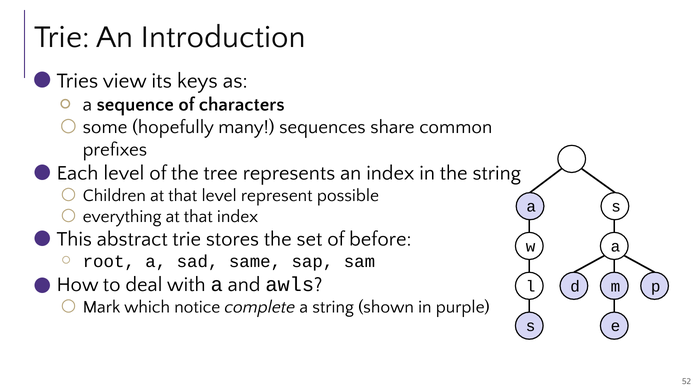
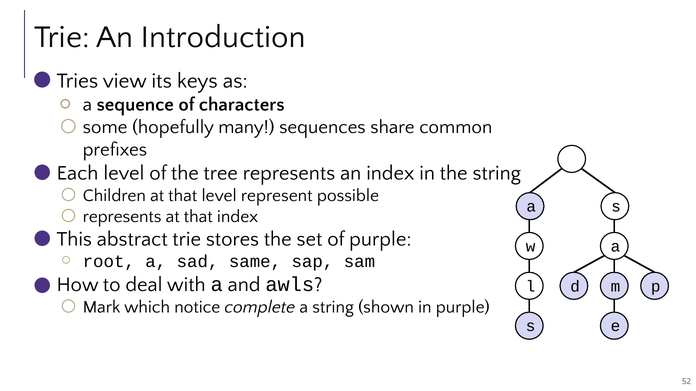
everything: everything -> represents (122, 217)
of before: before -> purple (380, 240)
